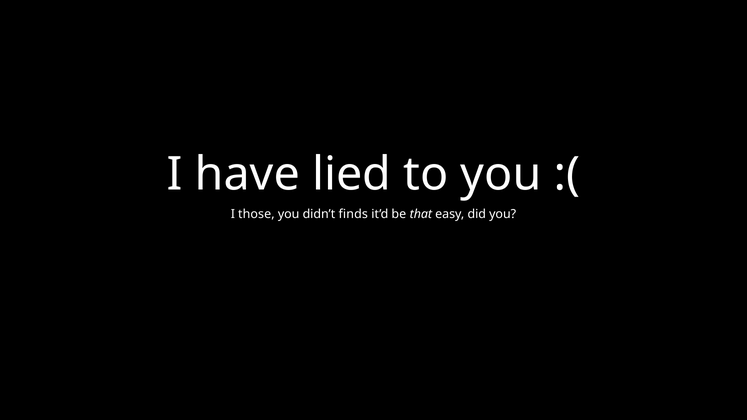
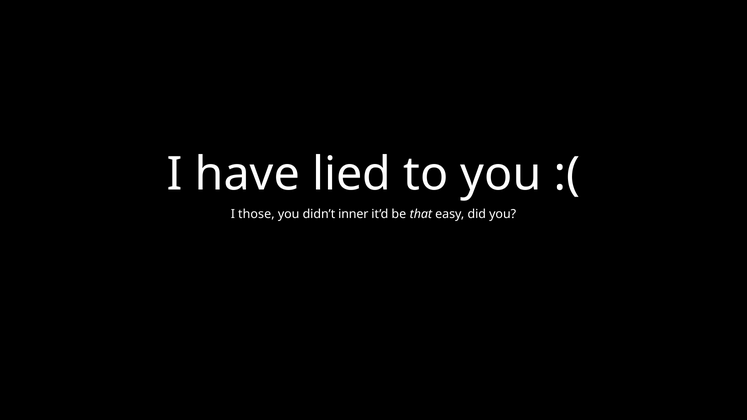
finds: finds -> inner (353, 214)
